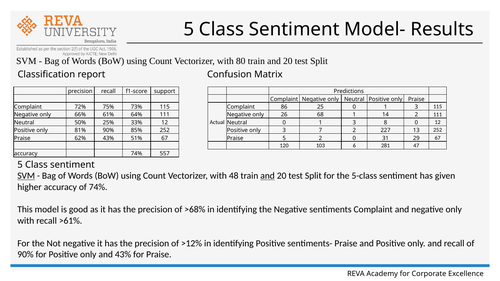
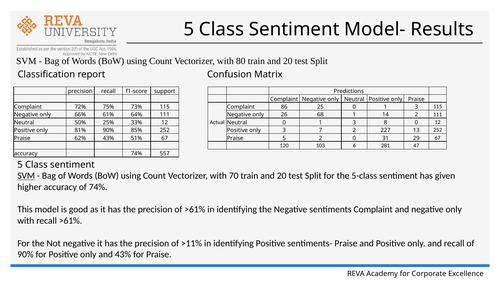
48: 48 -> 70 (234, 176)
and underline: present -> none (268, 176)
of >68%: >68% -> >61% (195, 210)
>12%: >12% -> >11% (192, 243)
